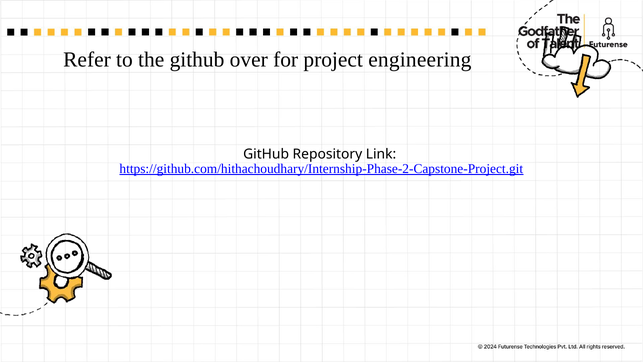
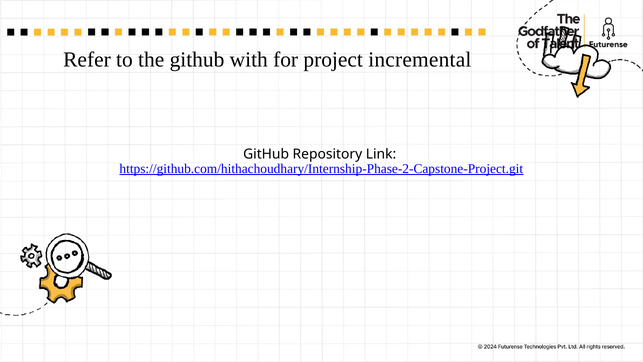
over: over -> with (249, 59)
engineering: engineering -> incremental (420, 59)
